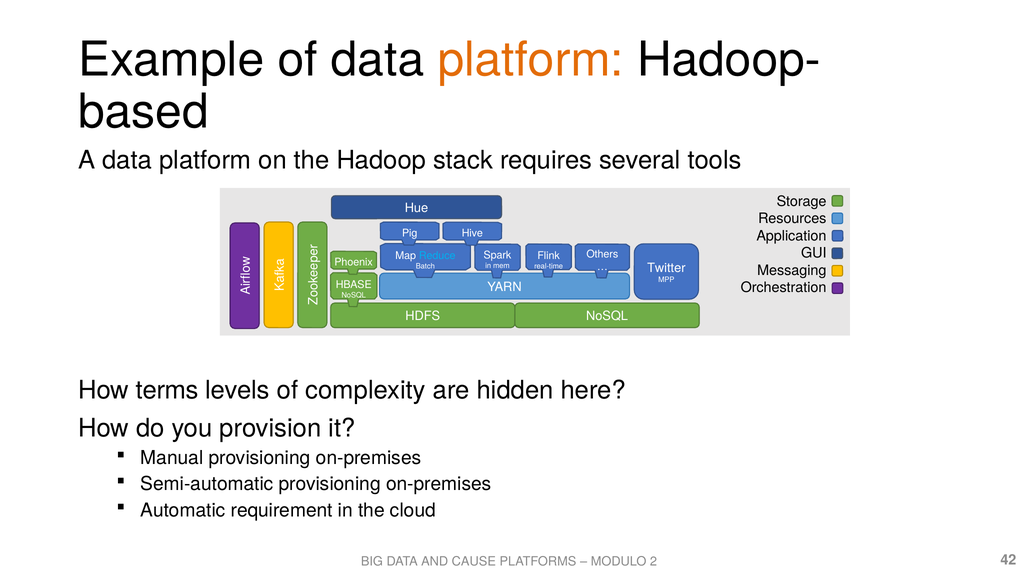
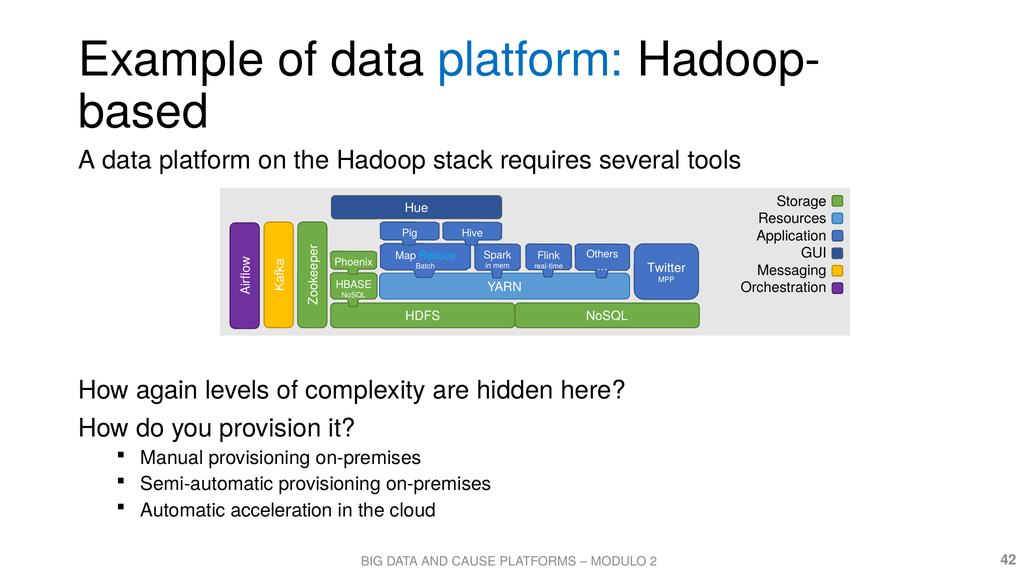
platform colour: orange -> blue (531, 60)
terms: terms -> again (167, 390)
requirement: requirement -> acceleration (282, 510)
